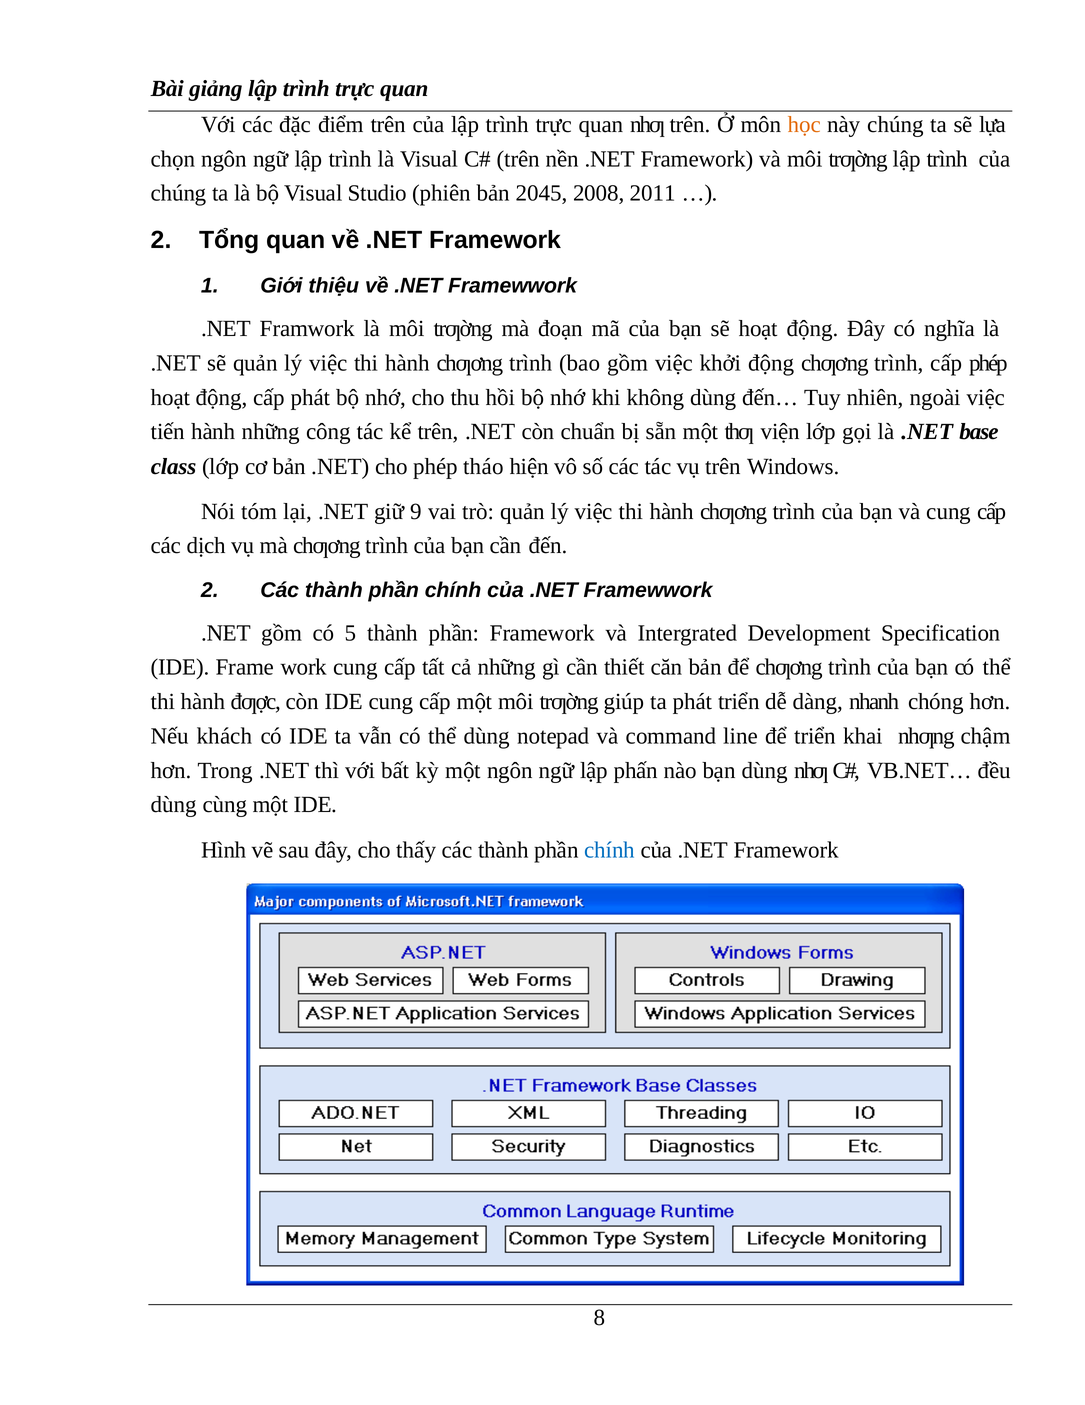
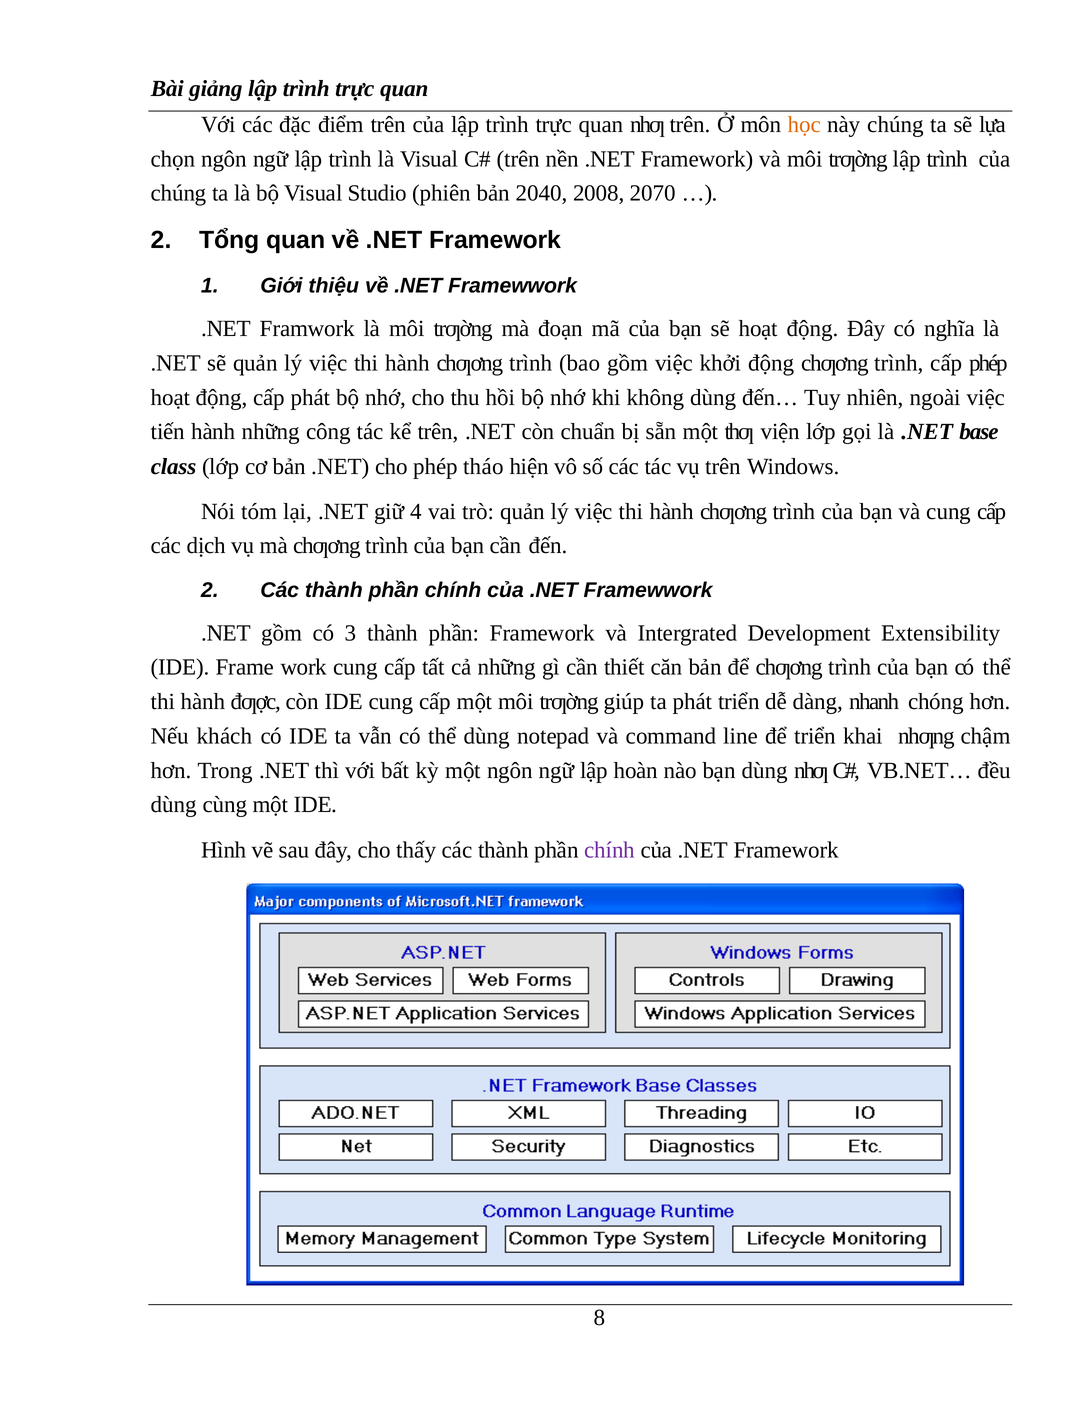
2045: 2045 -> 2040 (542, 193)
2011: 2011 -> 2070 (653, 193)
9: 9 -> 4 (416, 511)
5: 5 -> 3 (351, 633)
Specification: Specification -> Extensibility (941, 633)
phấn: phấn -> hoàn (636, 770)
chính colour: blue -> purple (610, 849)
